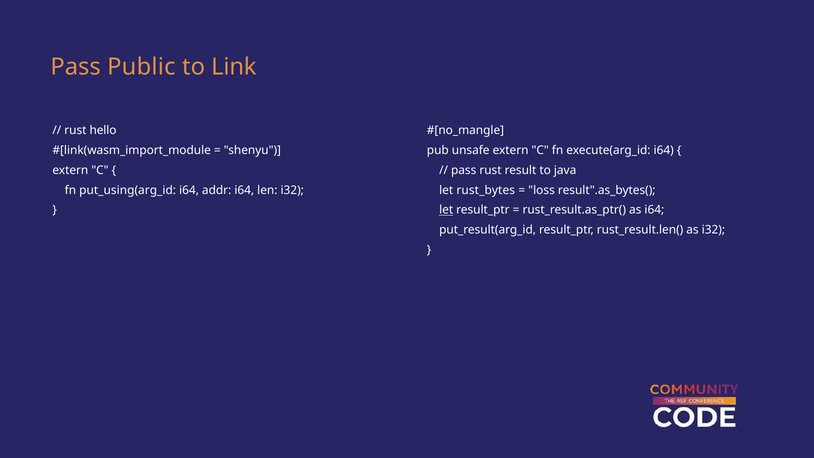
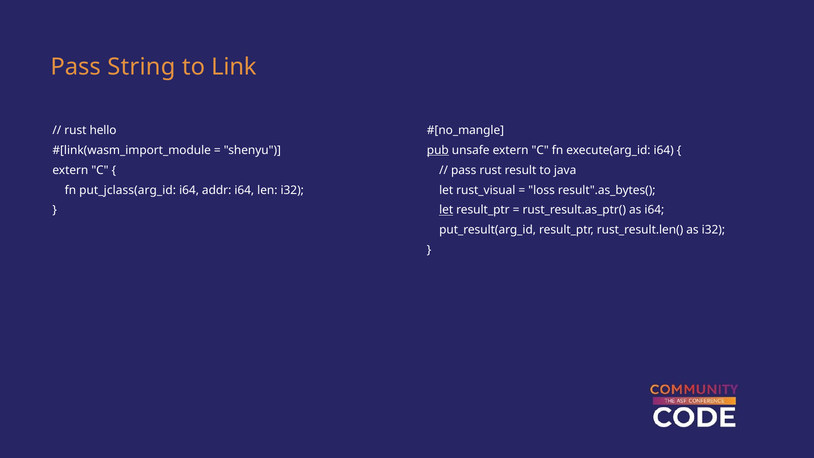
Public: Public -> String (141, 67)
pub underline: none -> present (438, 150)
put_using(arg_id: put_using(arg_id -> put_jclass(arg_id (128, 190)
rust_bytes: rust_bytes -> rust_visual (486, 190)
